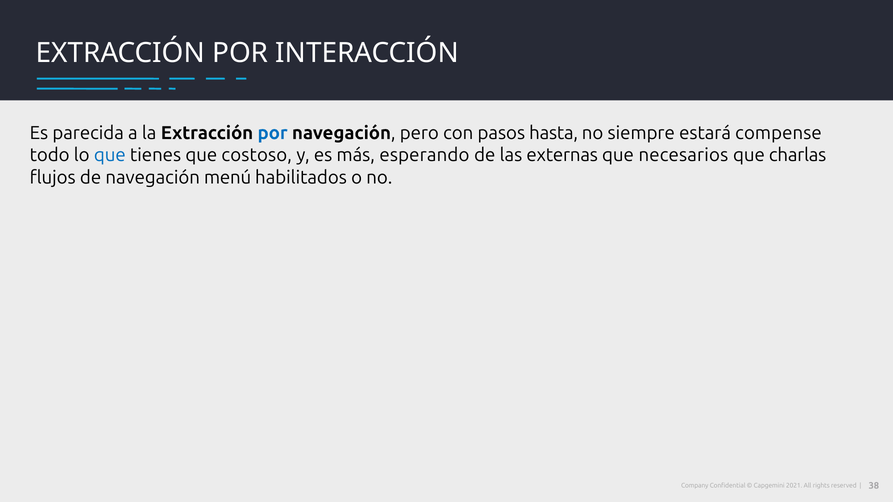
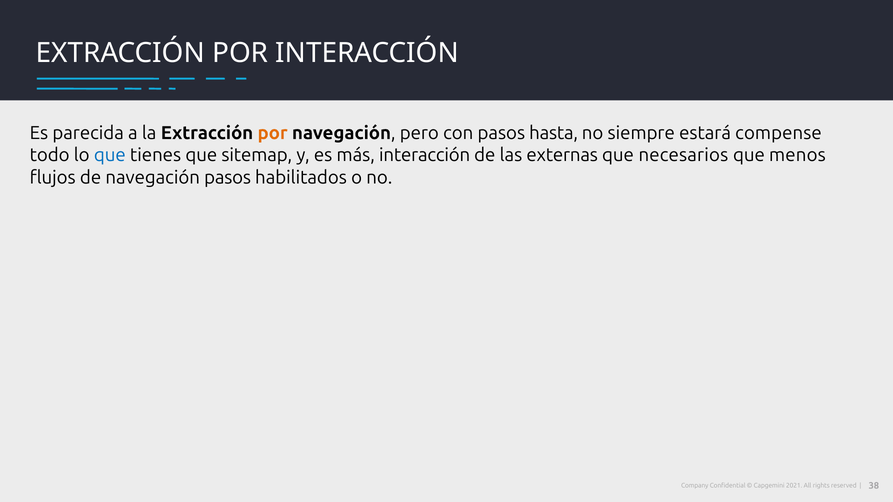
por colour: blue -> orange (273, 133)
costoso: costoso -> sitemap (257, 155)
más esperando: esperando -> interacción (425, 155)
charlas: charlas -> menos (797, 155)
navegación menú: menú -> pasos (228, 178)
